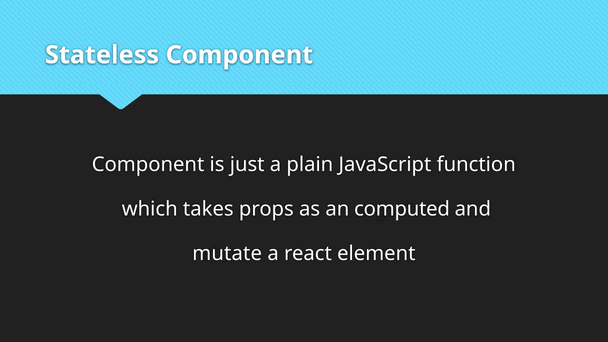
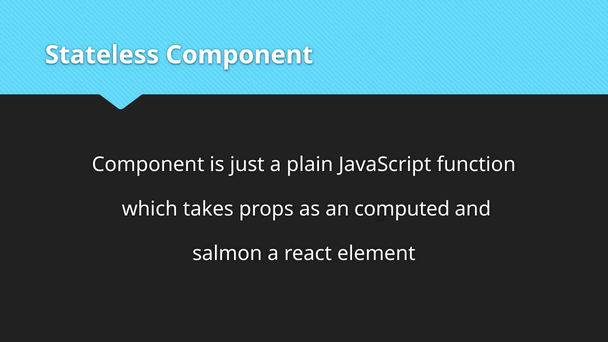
mutate: mutate -> salmon (227, 253)
